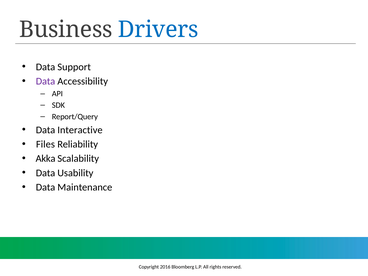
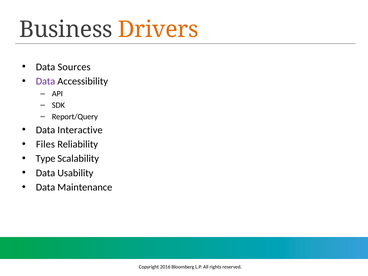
Drivers colour: blue -> orange (158, 30)
Support: Support -> Sources (74, 67)
Akka: Akka -> Type (46, 159)
